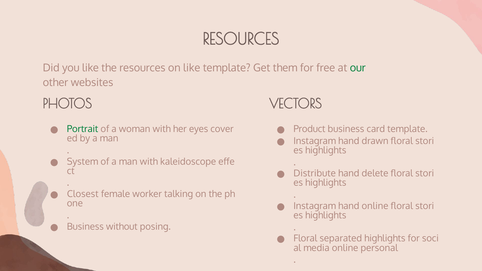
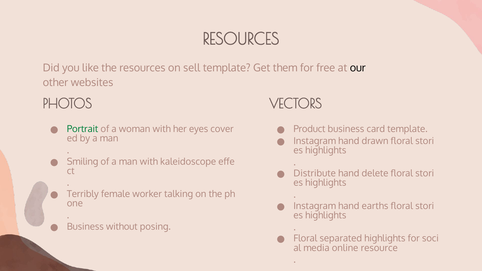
on like: like -> sell (192, 68)
our colour: green -> black (358, 68)
System: System -> Smiling (83, 162)
Closest: Closest -> Terribly (83, 194)
hand online: online -> earths (375, 206)
personal: personal -> resource (379, 248)
